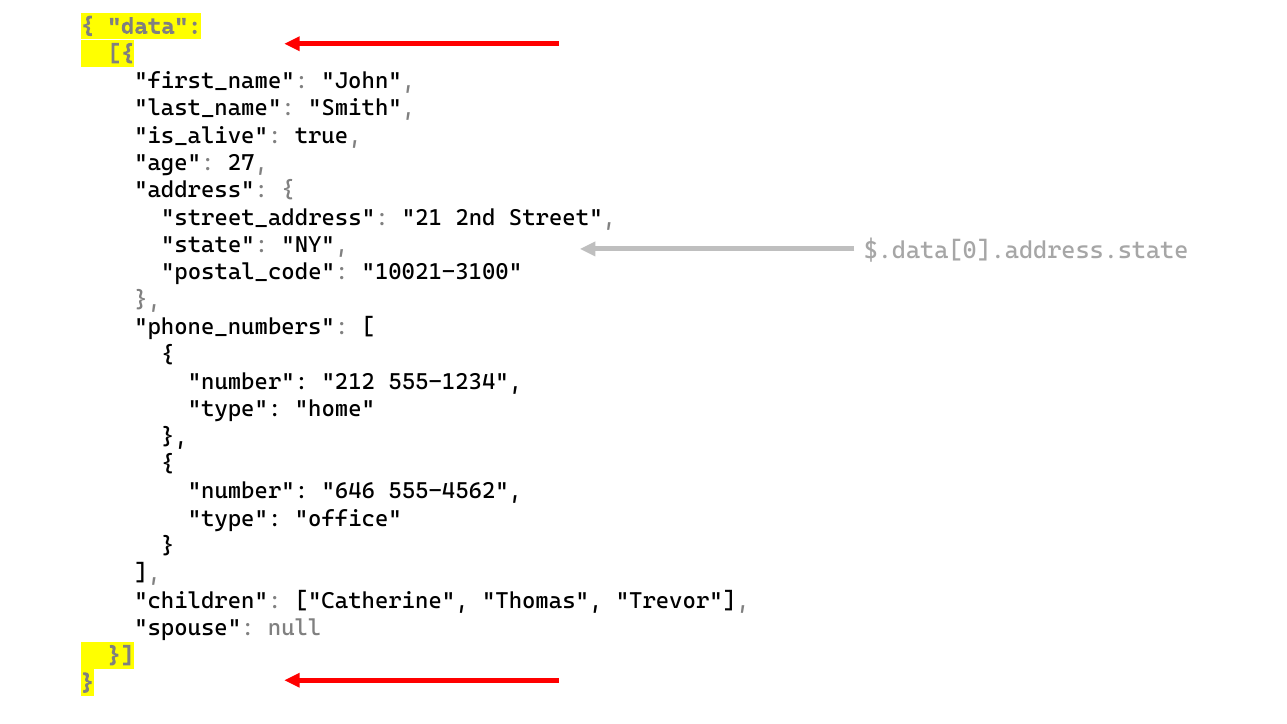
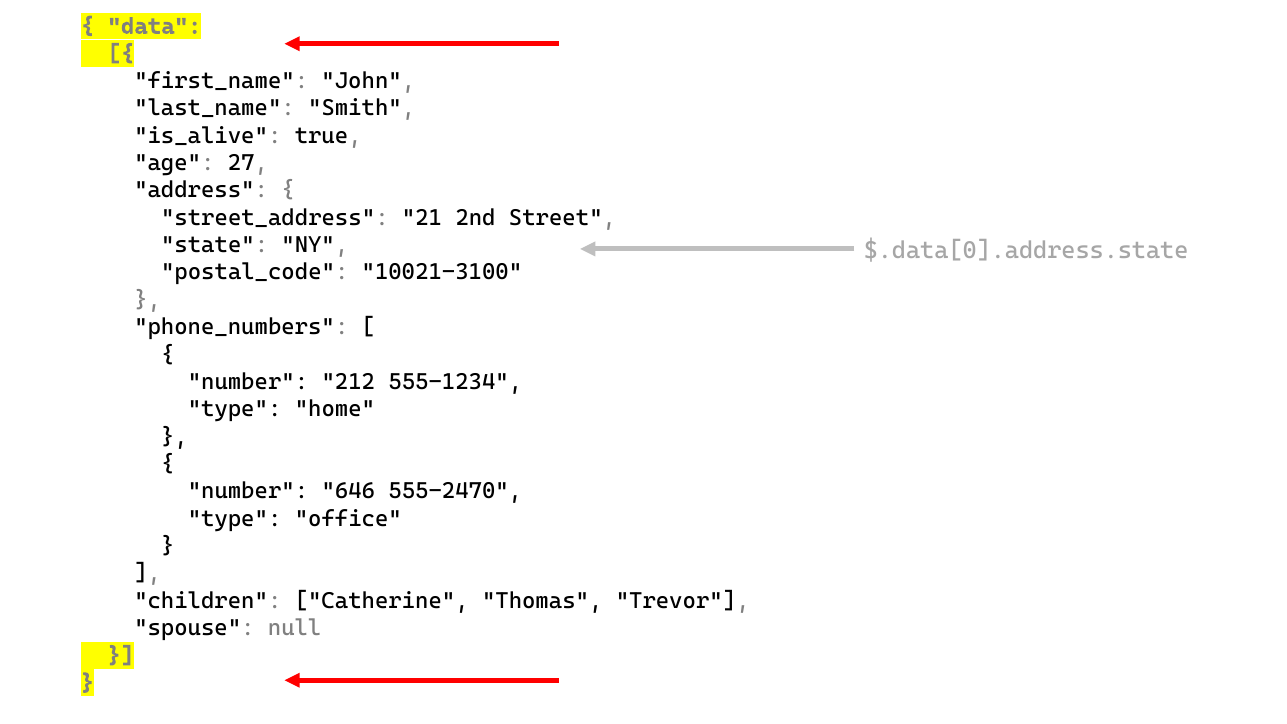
555-4562: 555-4562 -> 555-2470 (455, 491)
